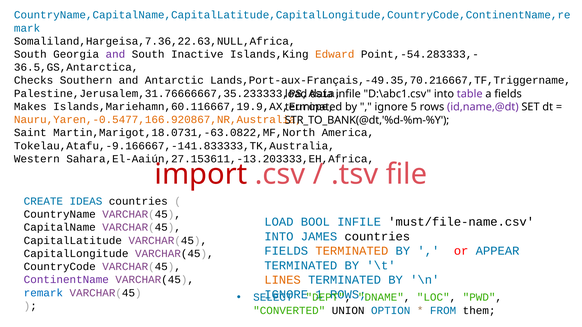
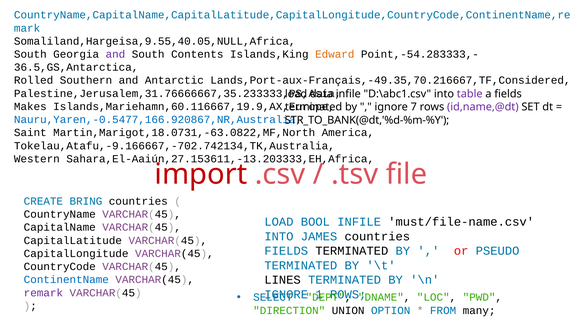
Somaliland,Hargeisa,7.36,22.63,NULL,Africa: Somaliland,Hargeisa,7.36,22.63,NULL,Africa -> Somaliland,Hargeisa,9.55,40.05,NULL,Africa (155, 41)
Inactive: Inactive -> Contents (197, 54)
Checks: Checks -> Rolled (34, 80)
Lands,Port-aux-Français,-49.35,70.216667,TF,Triggername: Lands,Port-aux-Français,-49.35,70.216667,TF,Triggername -> Lands,Port-aux-Français,-49.35,70.216667,TF,Considered (390, 80)
5: 5 -> 7 (414, 107)
Nauru,Yaren,-0.5477,166.920867,NR,Australia colour: orange -> blue (158, 120)
Tokelau,Atafu,-9.166667,-141.833333,TK,Australia: Tokelau,Atafu,-9.166667,-141.833333,TK,Australia -> Tokelau,Atafu,-9.166667,-702.742134,TK,Australia (174, 146)
IDEAS: IDEAS -> BRING (86, 201)
TERMINATED colour: orange -> black (352, 251)
APPEAR: APPEAR -> PSEUDO (498, 251)
LINES colour: orange -> black (283, 280)
ContinentName colour: purple -> blue (66, 280)
remark colour: blue -> purple (43, 293)
CONVERTED: CONVERTED -> DIRECTION (289, 311)
them: them -> many (479, 311)
